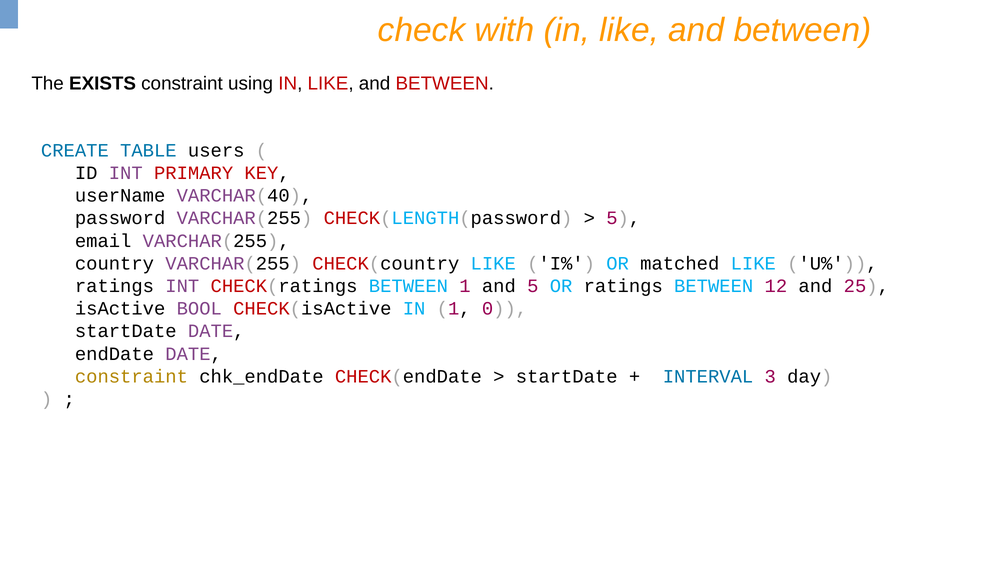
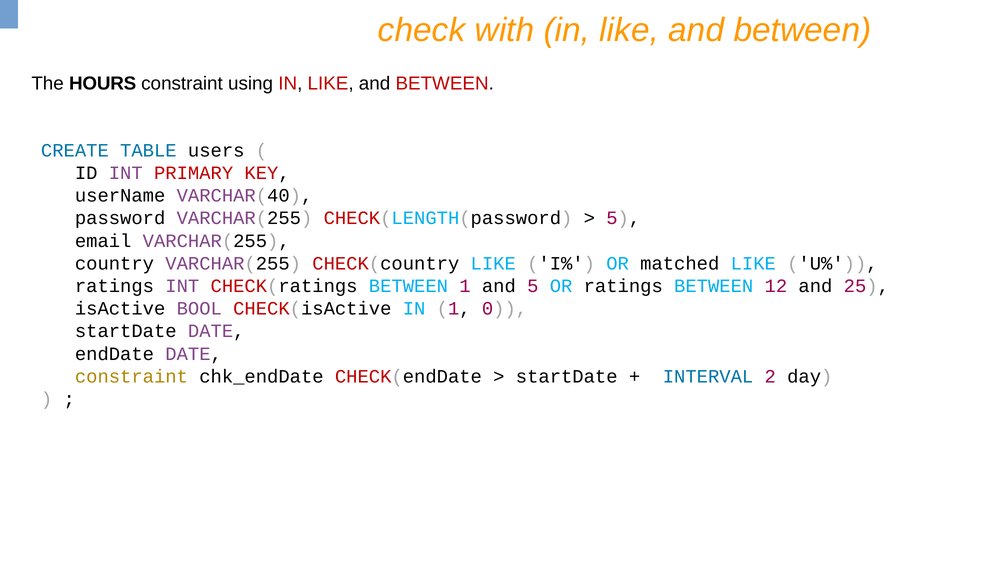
EXISTS: EXISTS -> HOURS (103, 84)
3: 3 -> 2 (770, 377)
